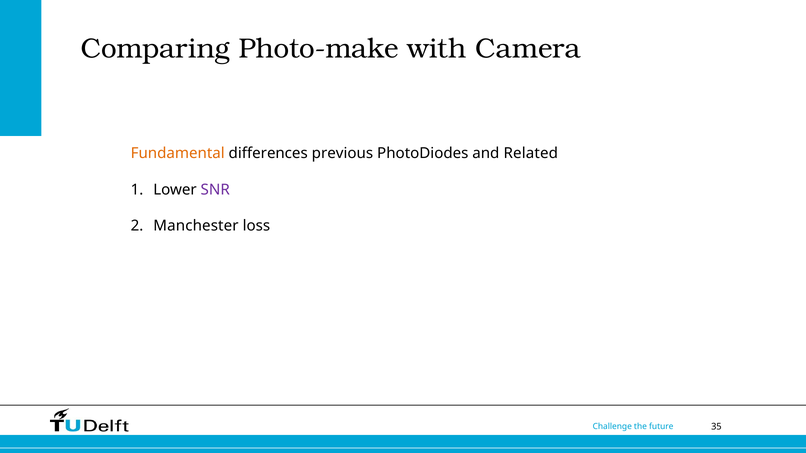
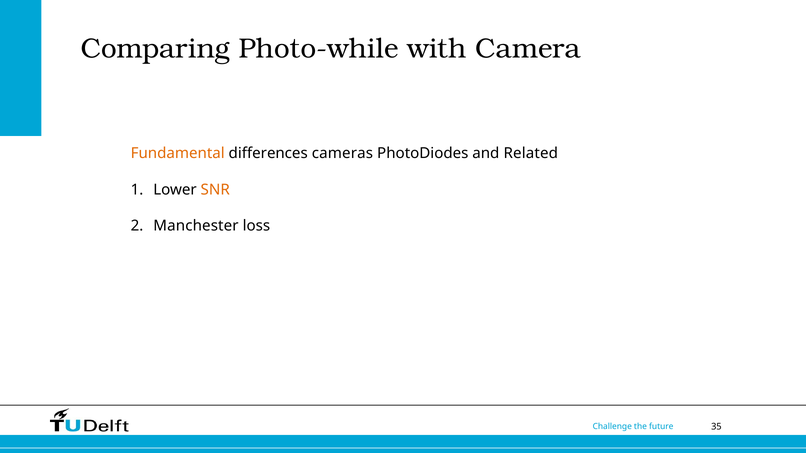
Photo-make: Photo-make -> Photo-while (319, 49)
previous: previous -> cameras (342, 154)
SNR colour: purple -> orange (215, 190)
